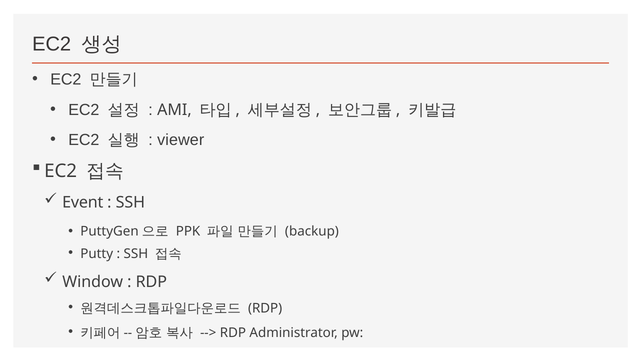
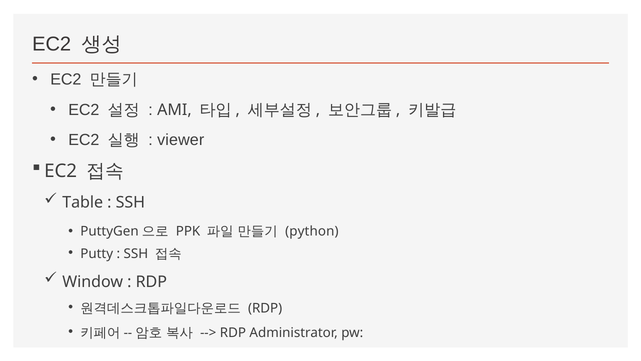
Event: Event -> Table (83, 202)
backup: backup -> python (312, 231)
